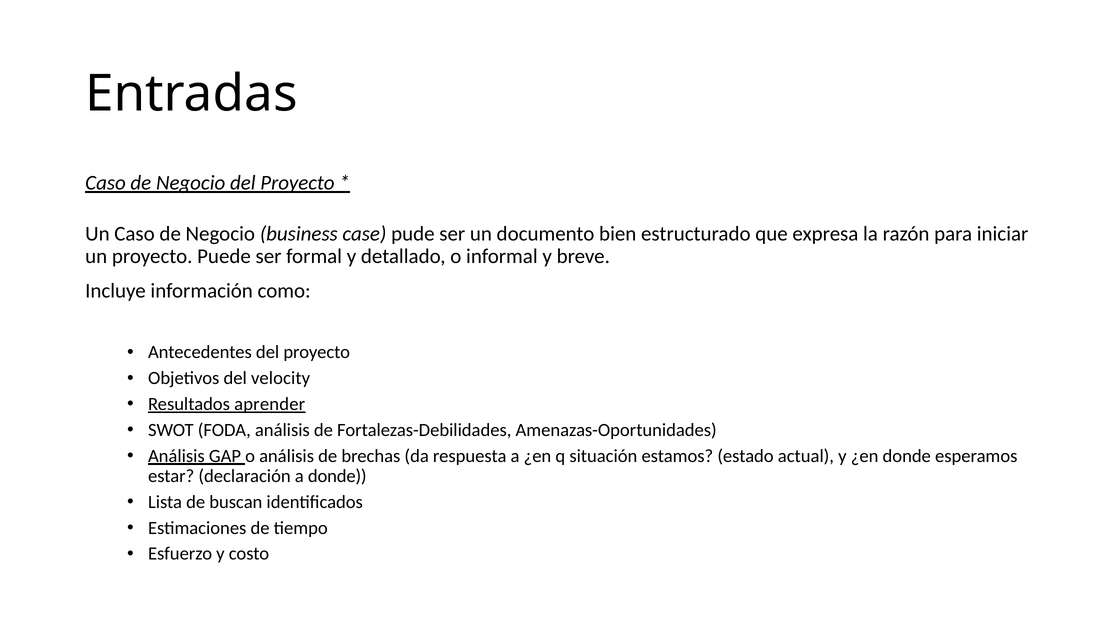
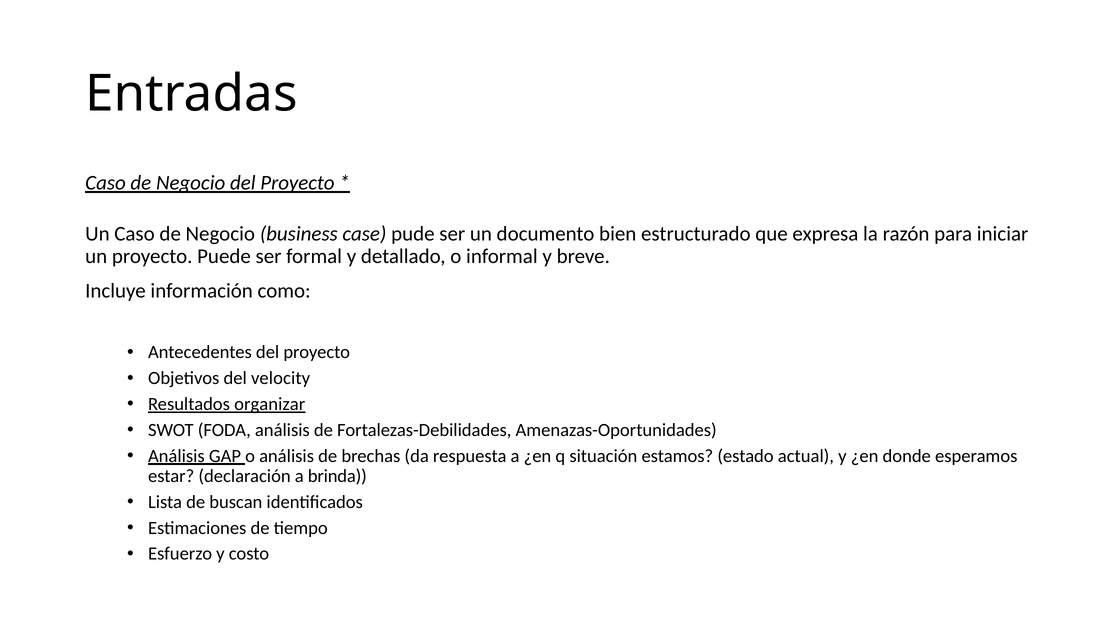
aprender: aprender -> organizar (270, 404)
a donde: donde -> brinda (337, 476)
